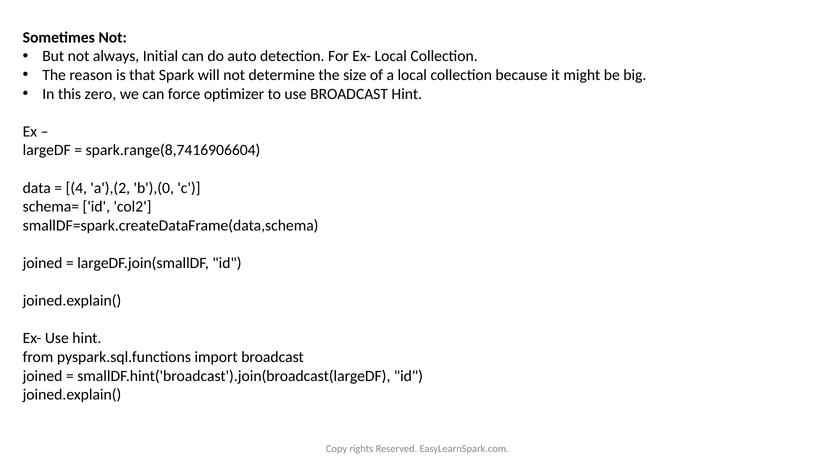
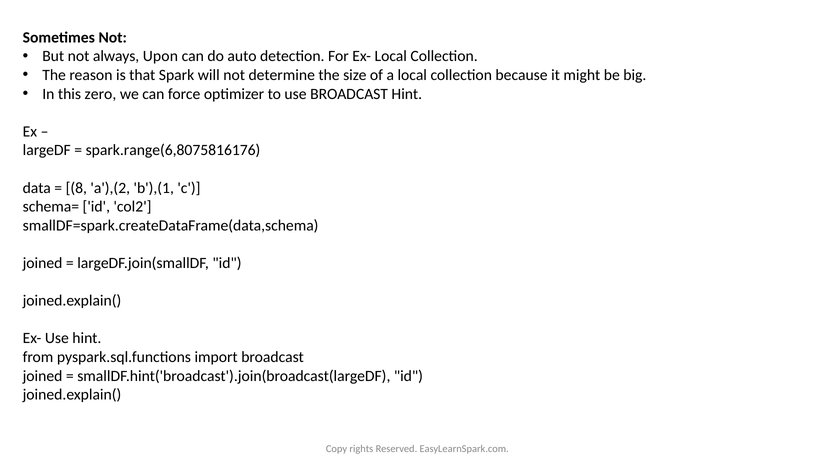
Initial: Initial -> Upon (160, 56)
spark.range(8,7416906604: spark.range(8,7416906604 -> spark.range(6,8075816176 (173, 150)
4: 4 -> 8 (76, 188)
b'),(0: b'),(0 -> b'),(1 (154, 188)
